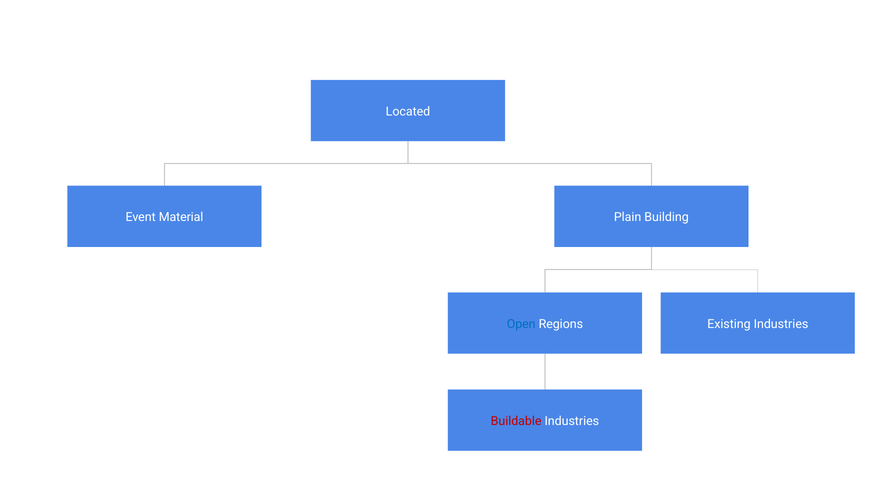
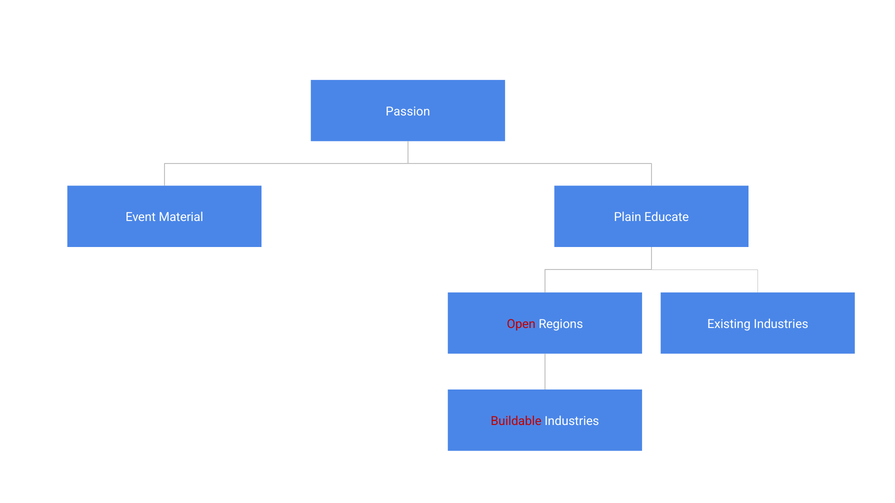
Located: Located -> Passion (408, 112)
Building: Building -> Educate (667, 217)
Open colour: blue -> red (521, 324)
